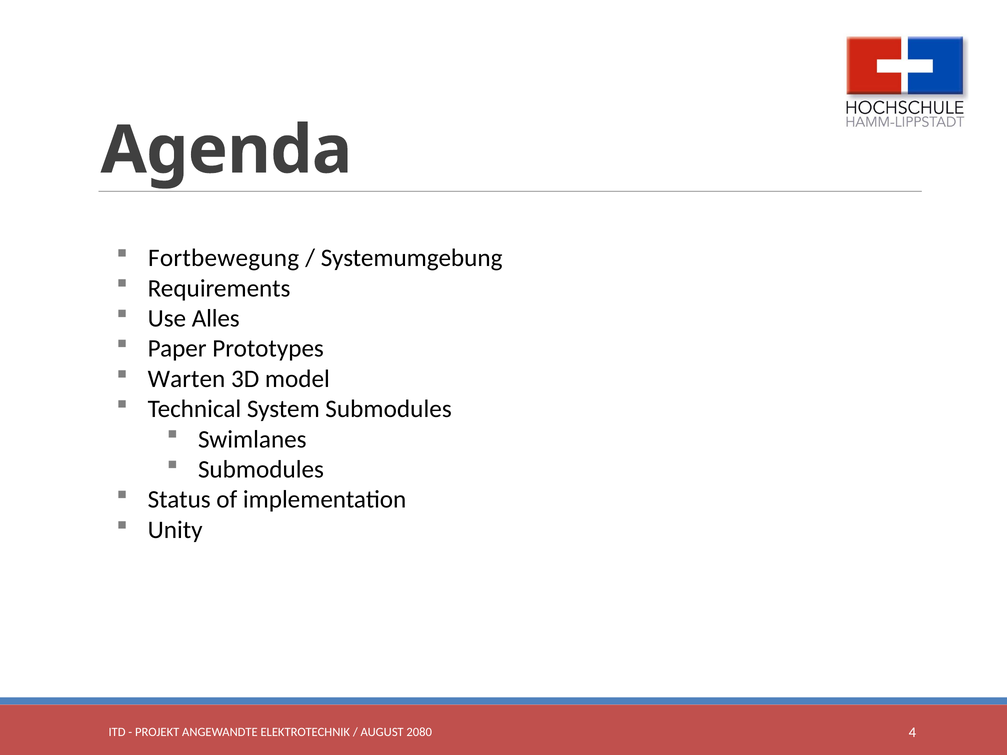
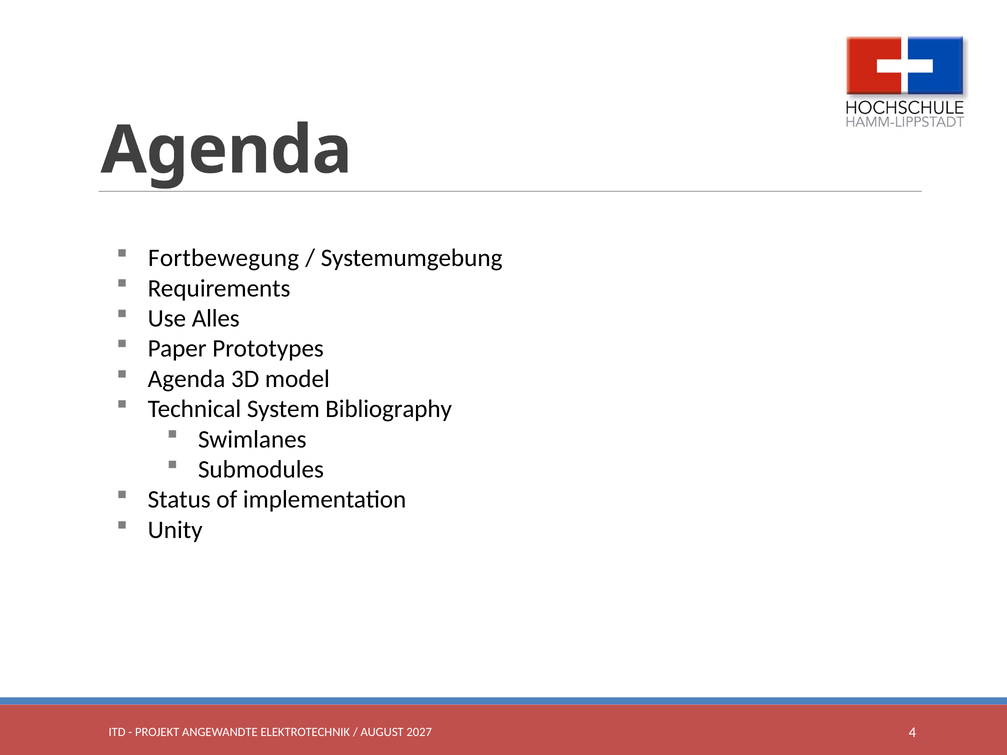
Warten: Warten -> Agenda (187, 379)
System Submodules: Submodules -> Bibliography (389, 409)
2080: 2080 -> 2027 (419, 732)
